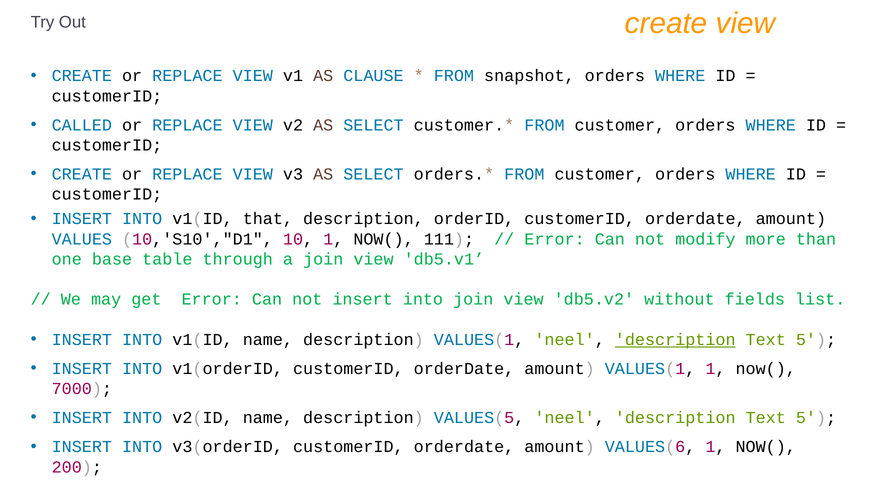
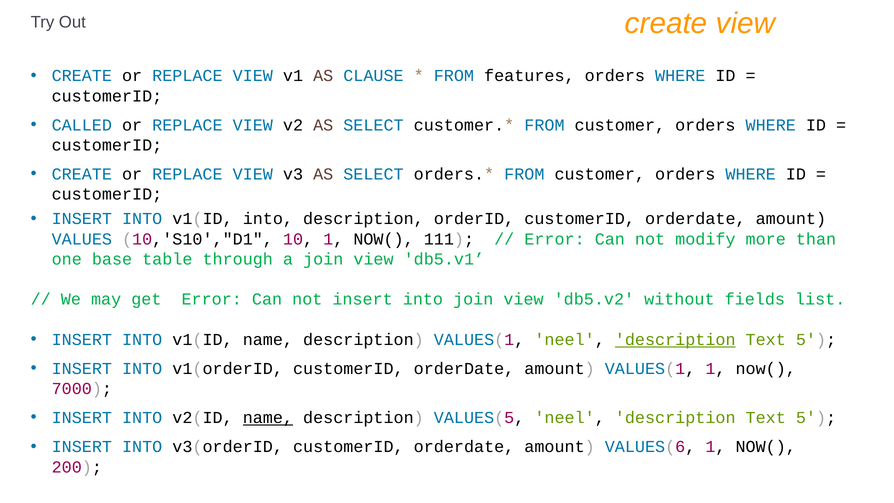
snapshot: snapshot -> features (529, 76)
v1(ID that: that -> into (268, 219)
name underline: none -> present (268, 418)
